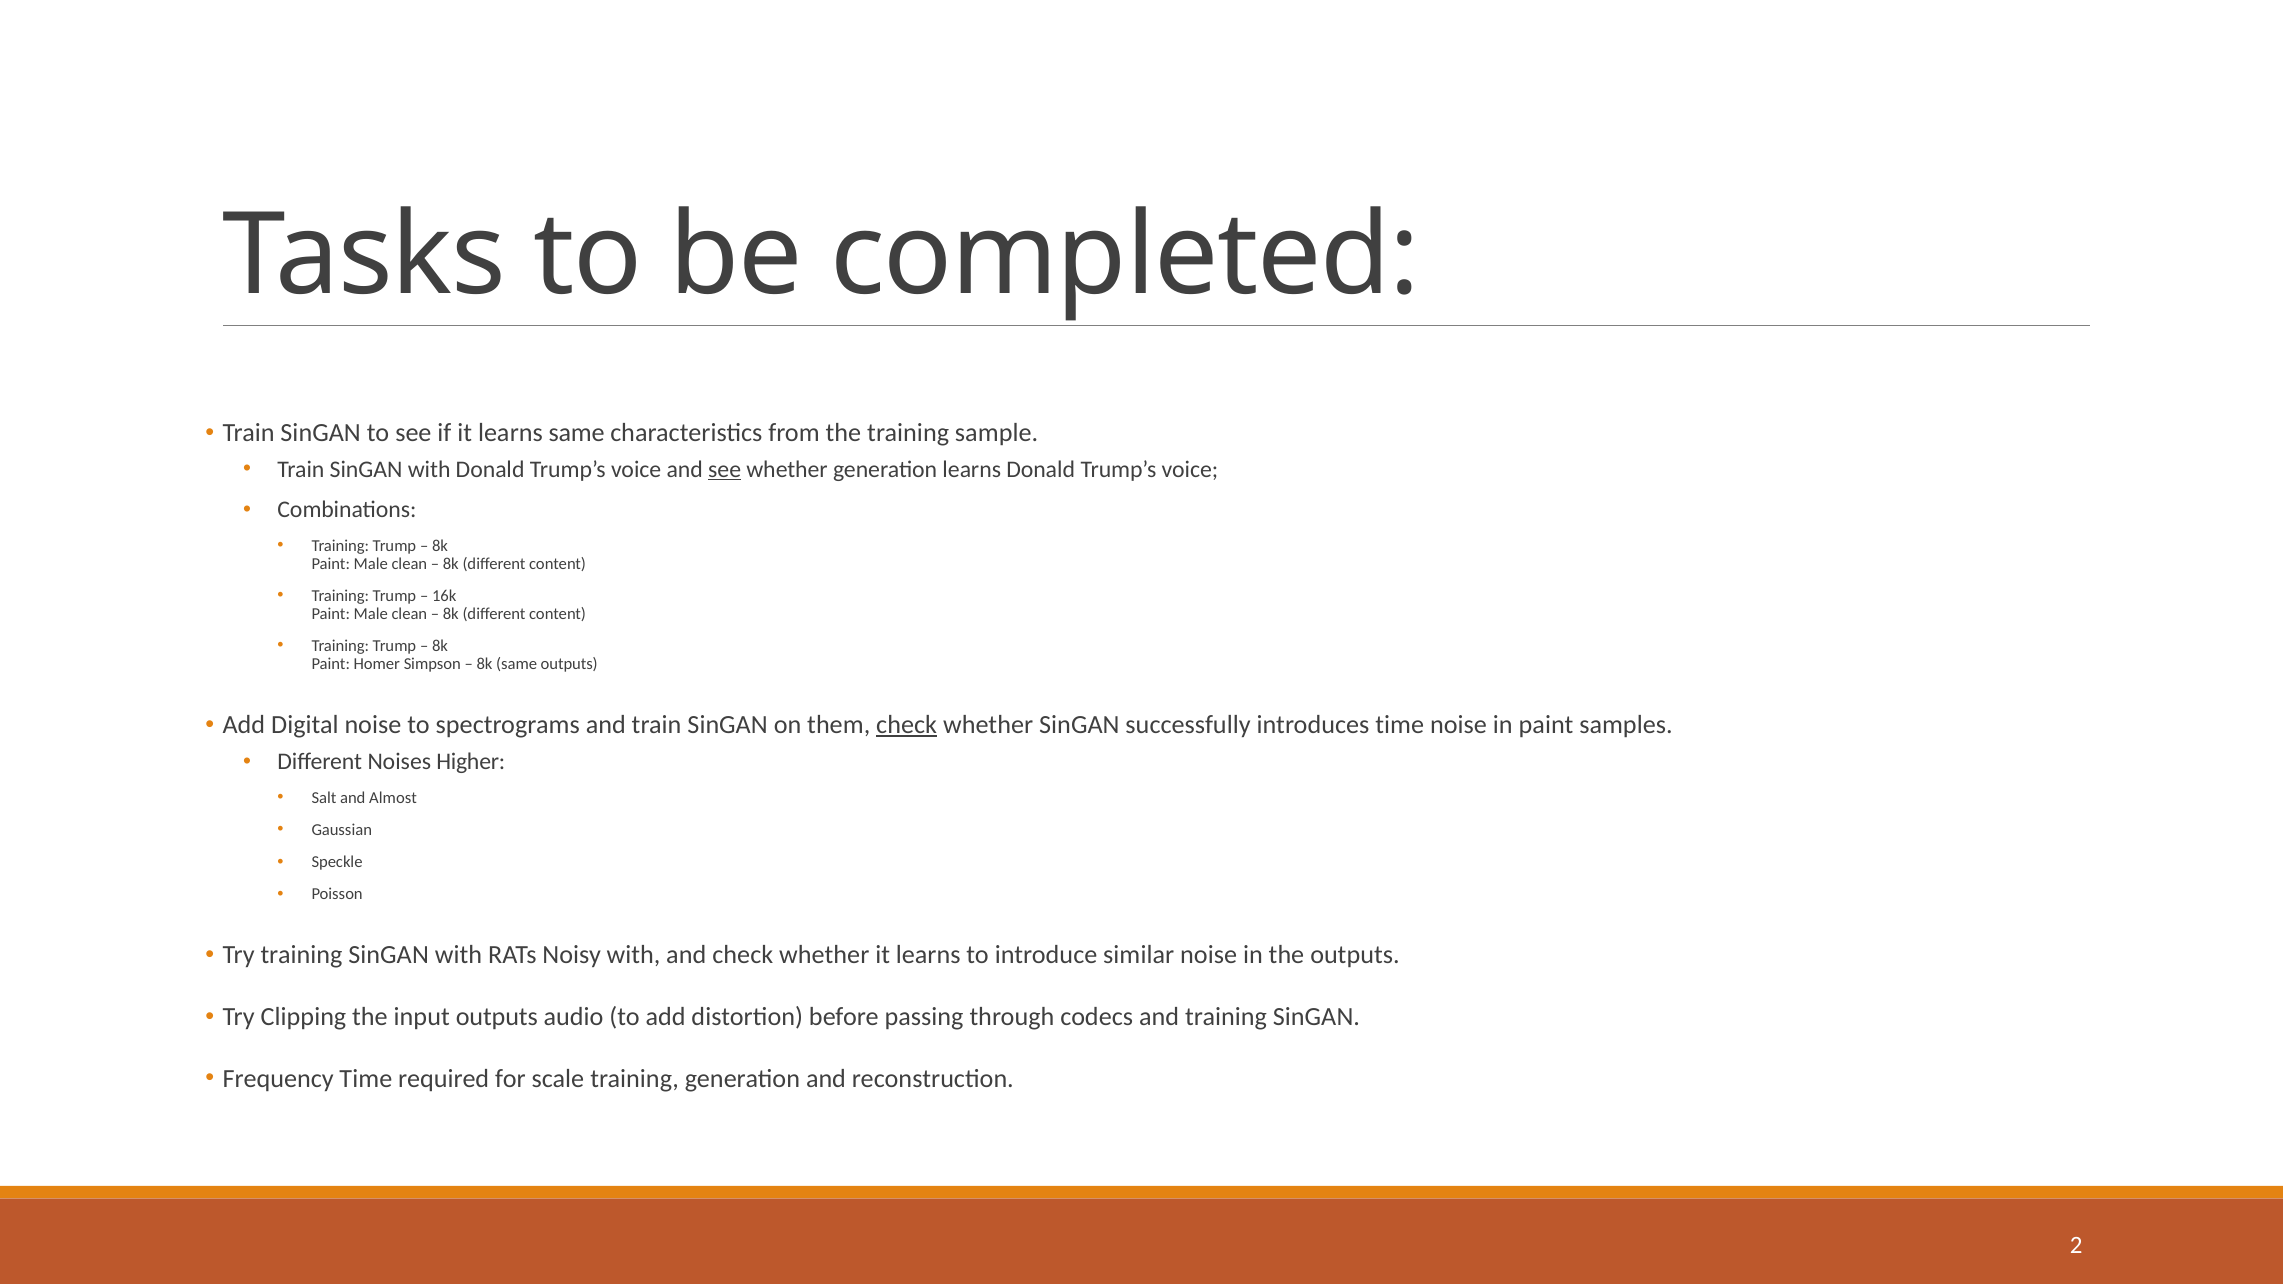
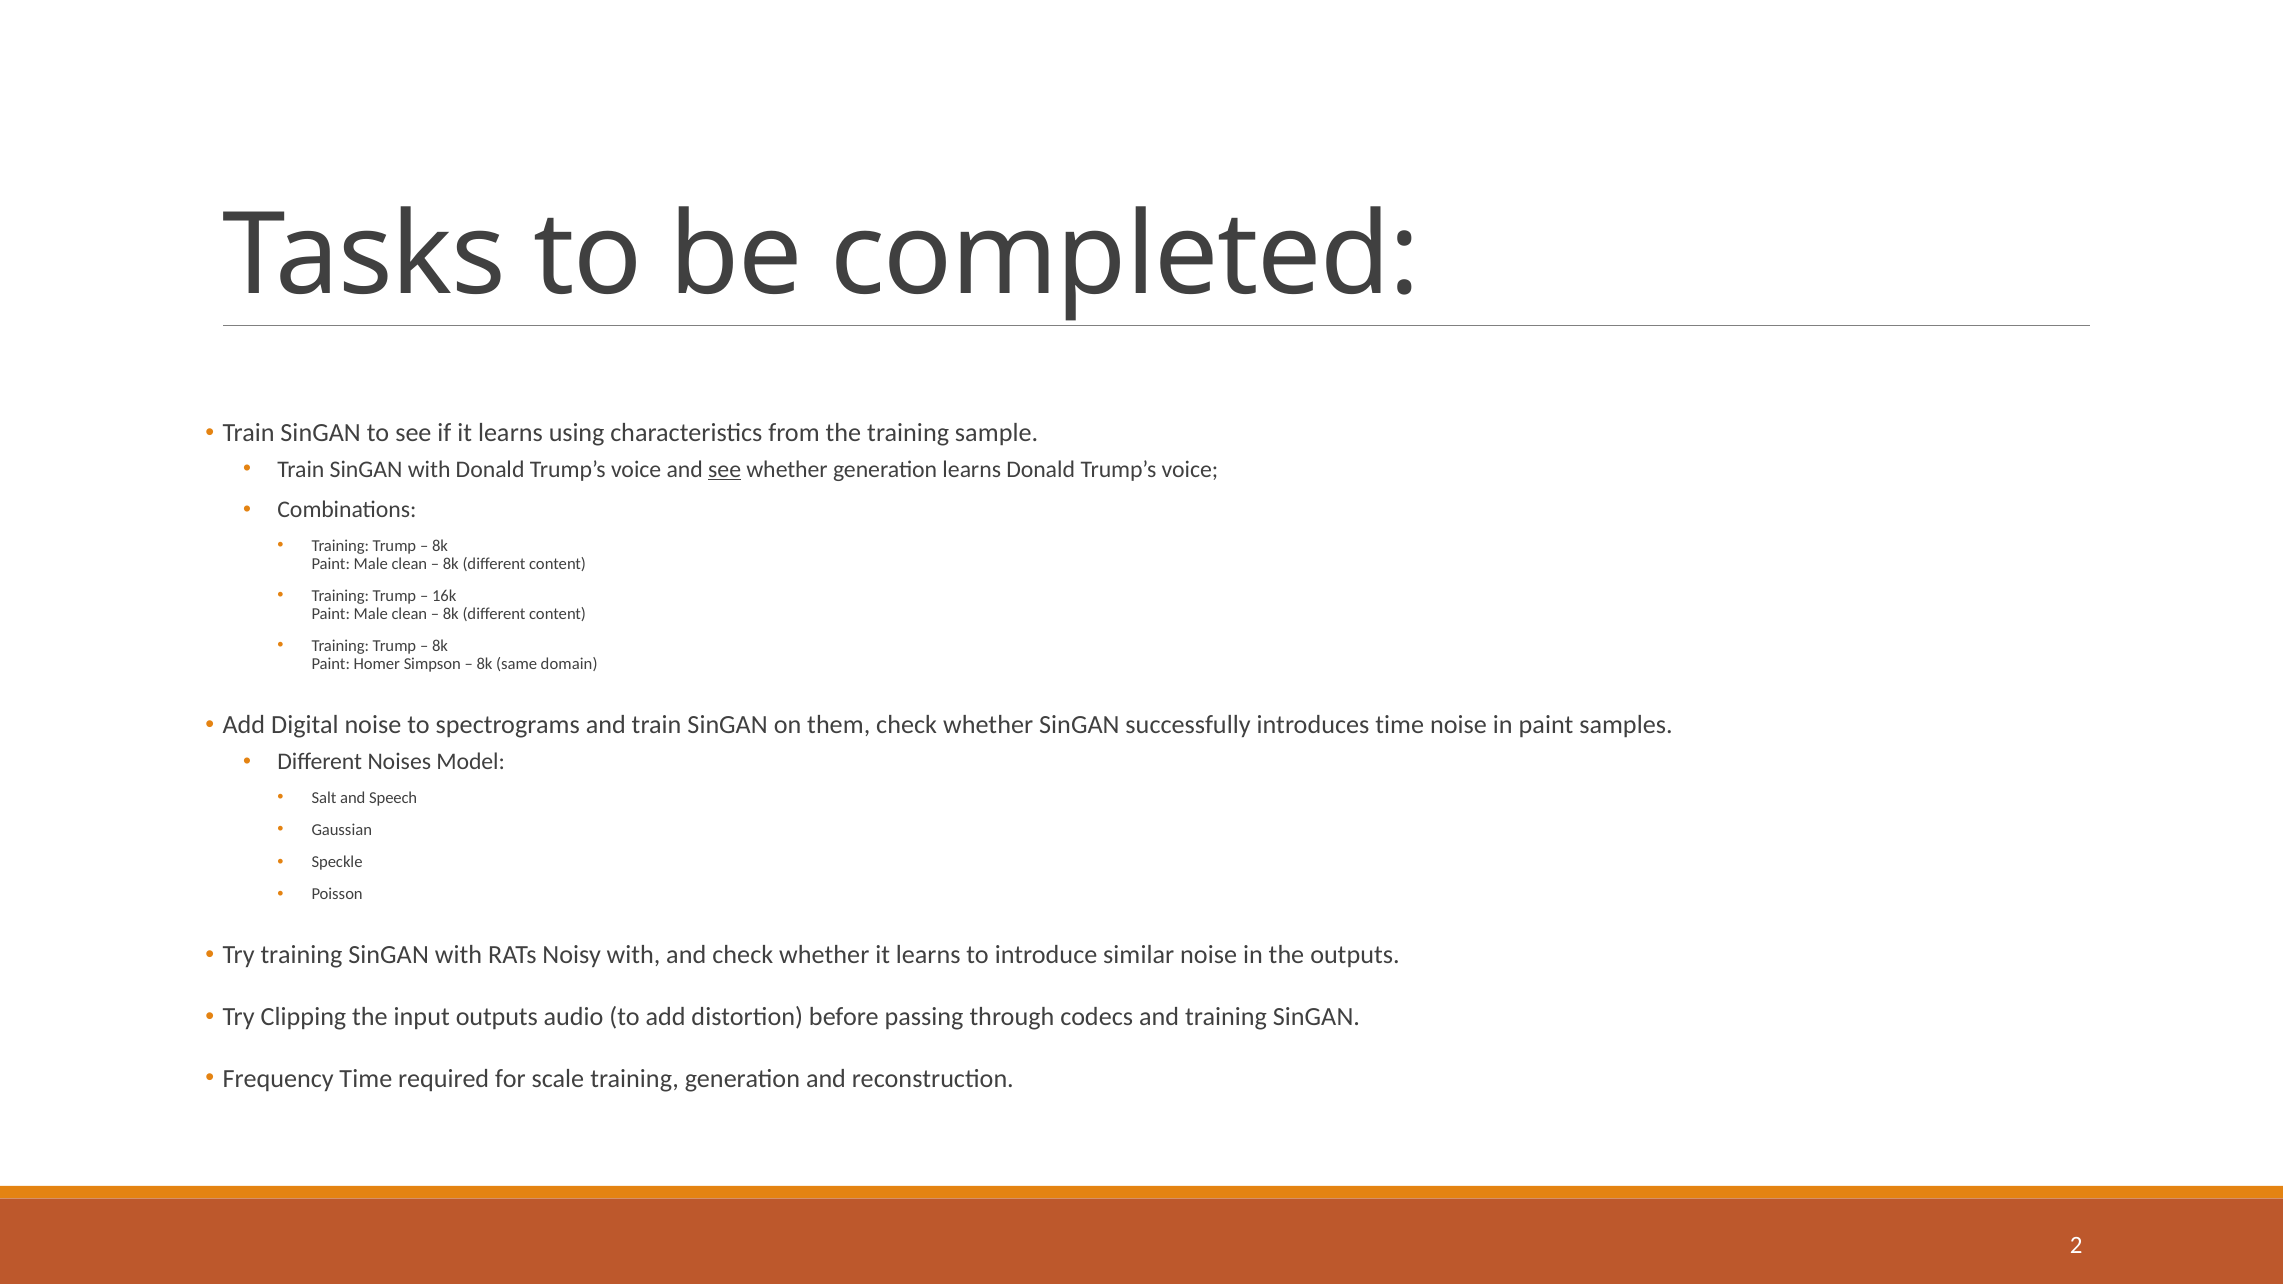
learns same: same -> using (577, 433)
same outputs: outputs -> domain (569, 664)
check underline: present -> none (907, 725)
Higher: Higher -> Model (471, 762)
Almost: Almost -> Speech (393, 798)
